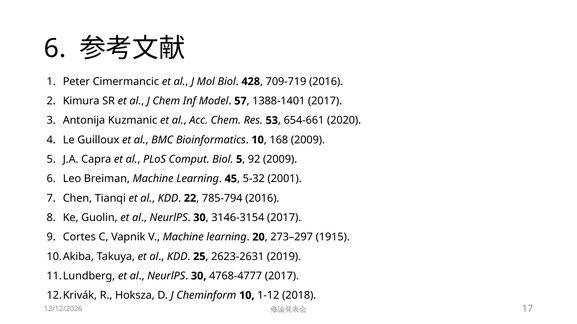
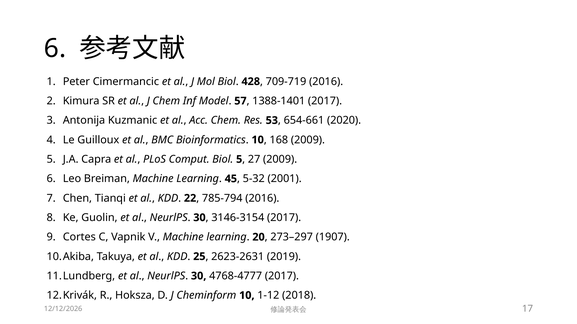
92: 92 -> 27 (254, 160)
1915: 1915 -> 1907 (333, 237)
